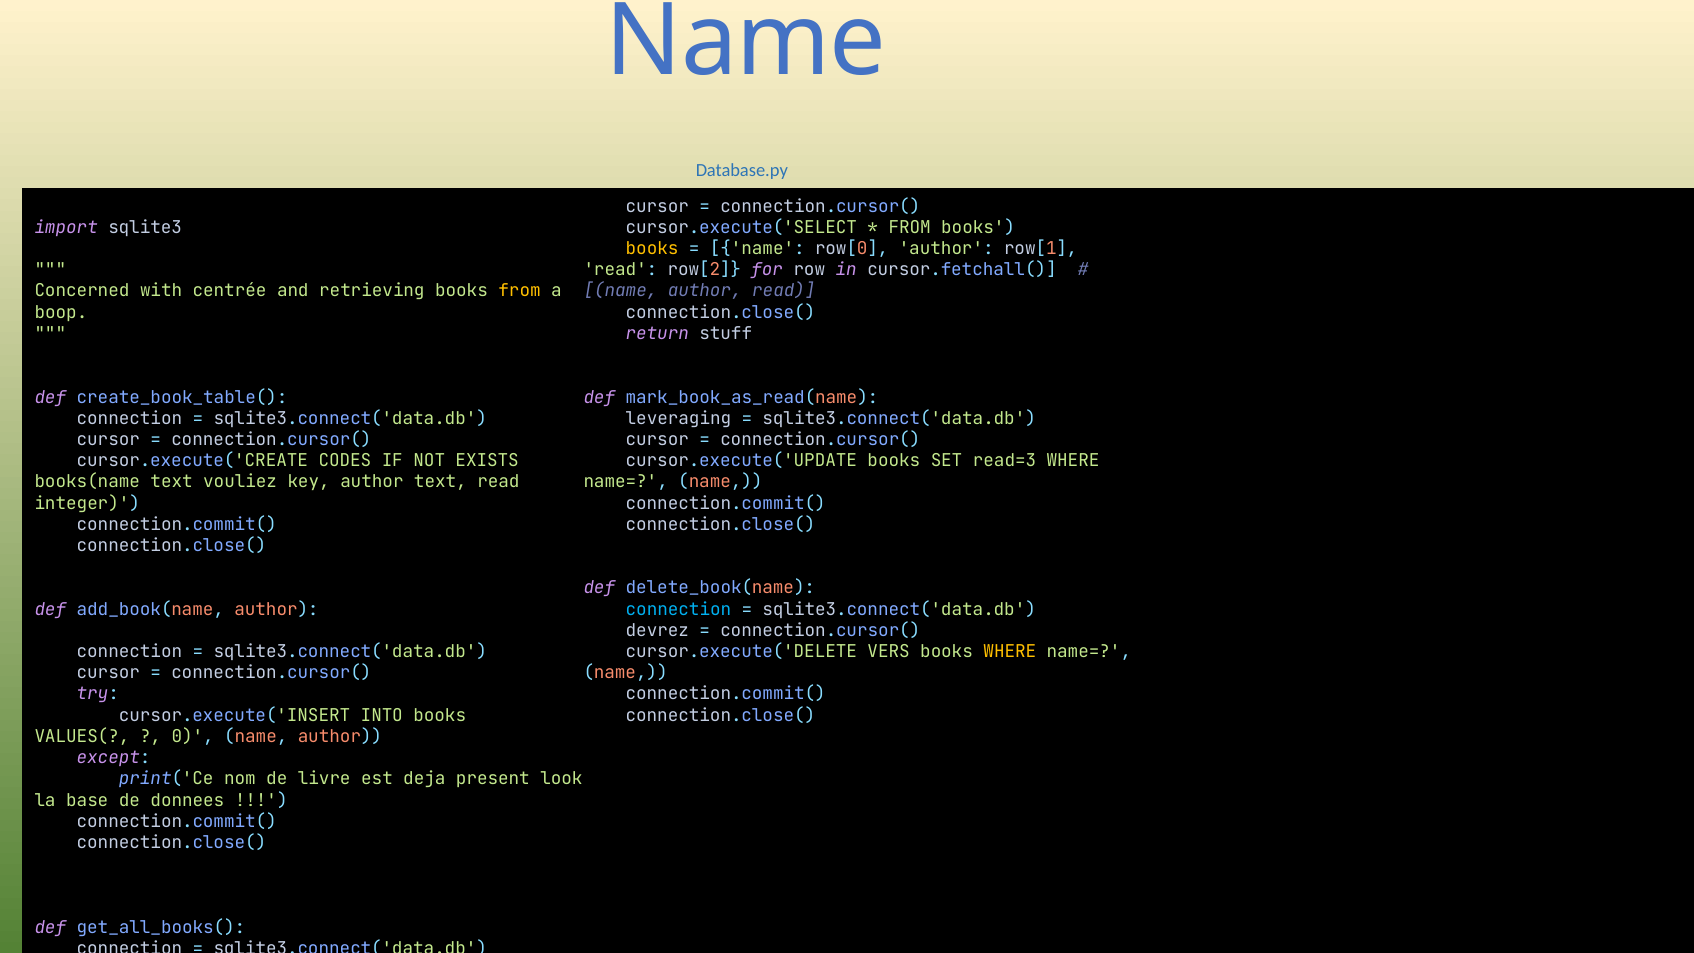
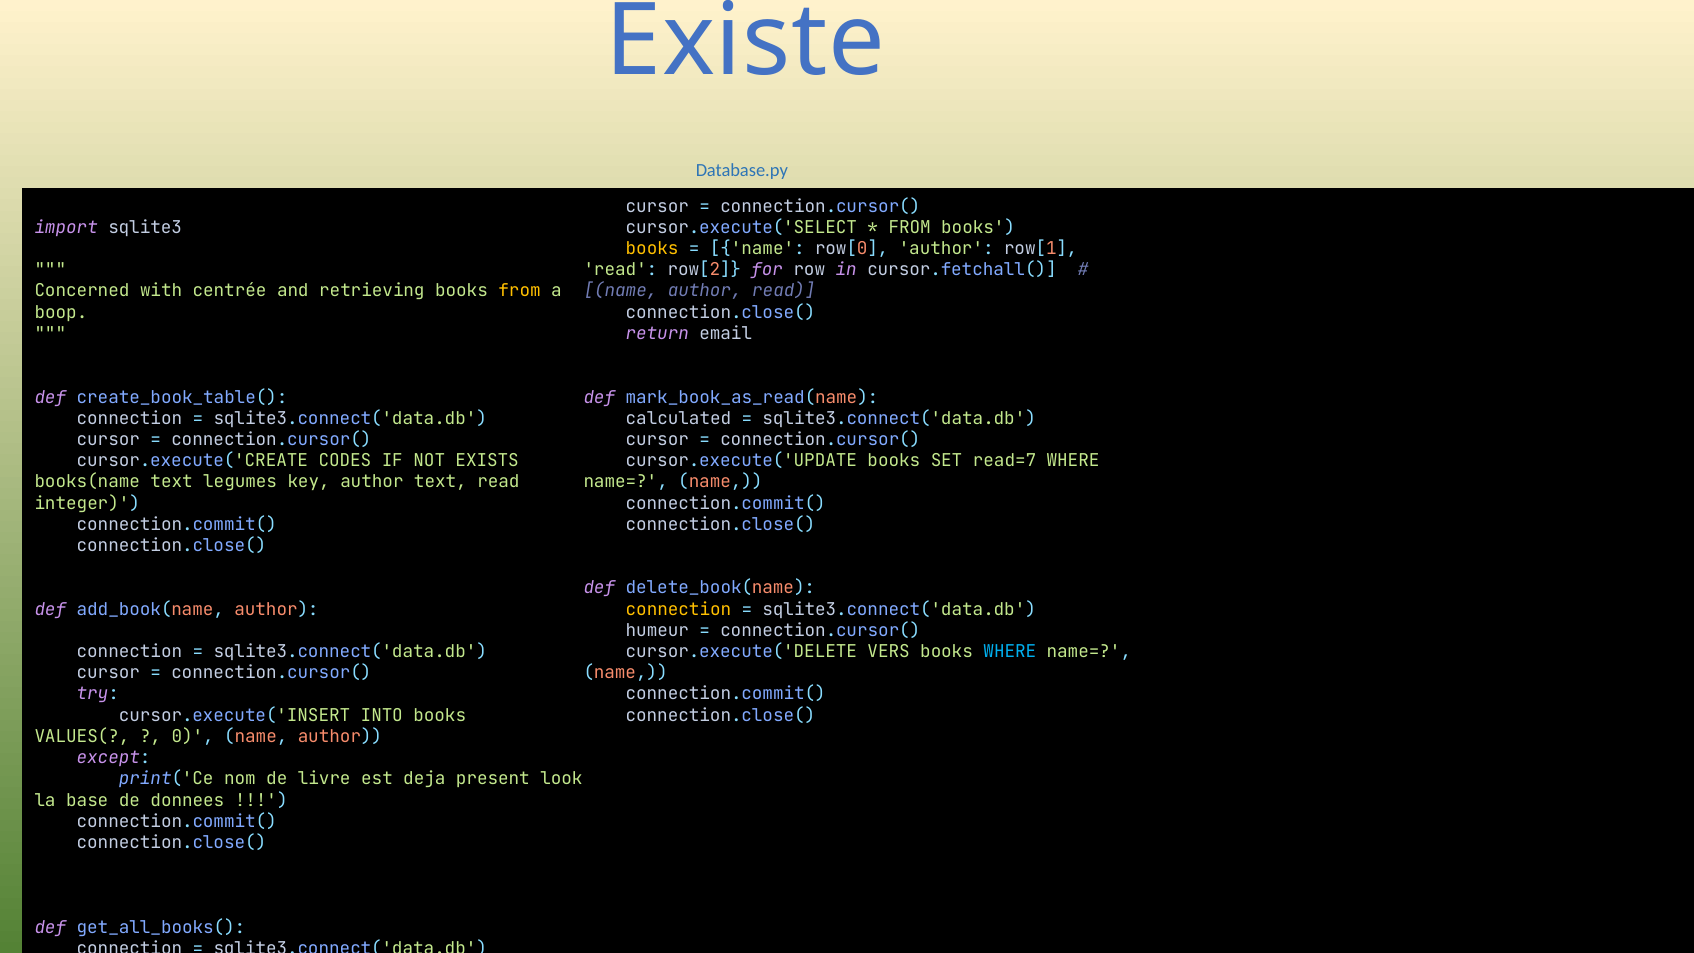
Name: Name -> Existe (745, 42)
stuff: stuff -> email (726, 334)
leveraging: leveraging -> calculated (678, 418)
read=3: read=3 -> read=7 (1005, 461)
vouliez: vouliez -> legumes (240, 482)
connection colour: light blue -> yellow (678, 609)
devrez: devrez -> humeur (657, 630)
WHERE colour: yellow -> light blue (1010, 652)
